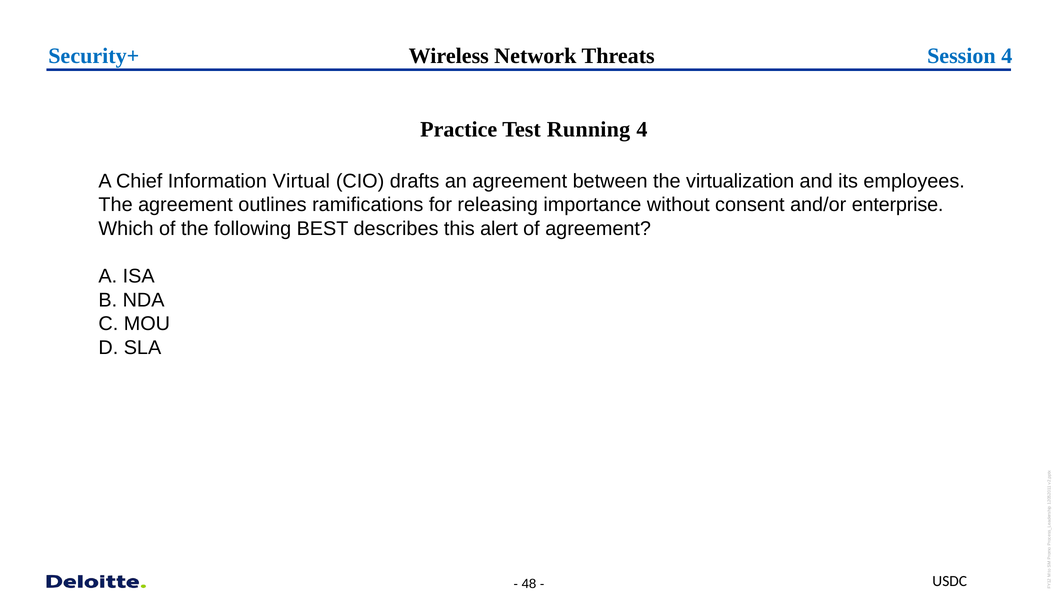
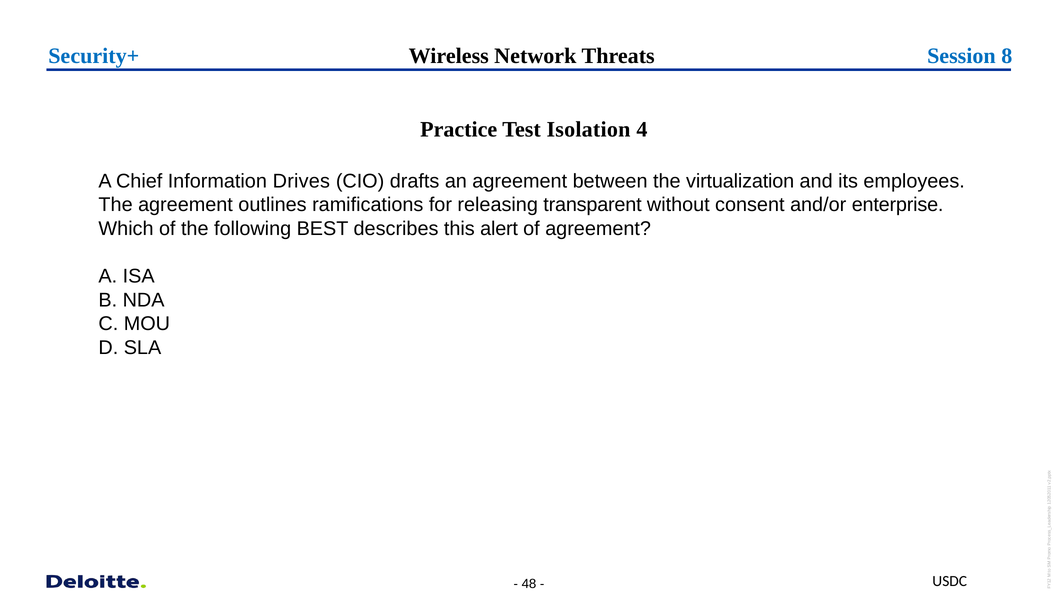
Session 4: 4 -> 8 (1007, 56)
Running: Running -> Isolation (588, 130)
Virtual: Virtual -> Drives (301, 181)
importance: importance -> transparent (592, 205)
